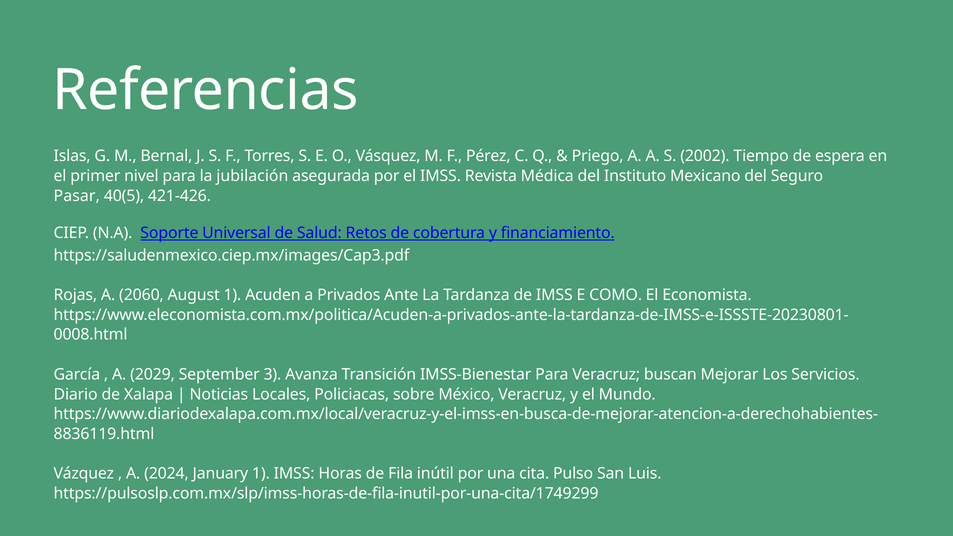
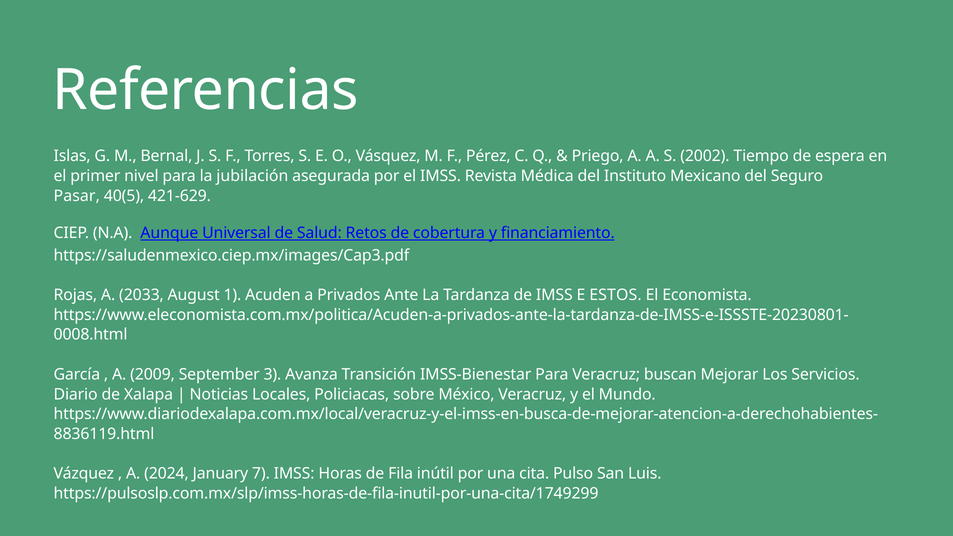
421-426: 421-426 -> 421-629 (179, 196)
Soporte: Soporte -> Aunque (169, 233)
2060: 2060 -> 2033 (141, 295)
COMO: COMO -> ESTOS (615, 295)
2029: 2029 -> 2009 (153, 374)
January 1: 1 -> 7 (261, 474)
